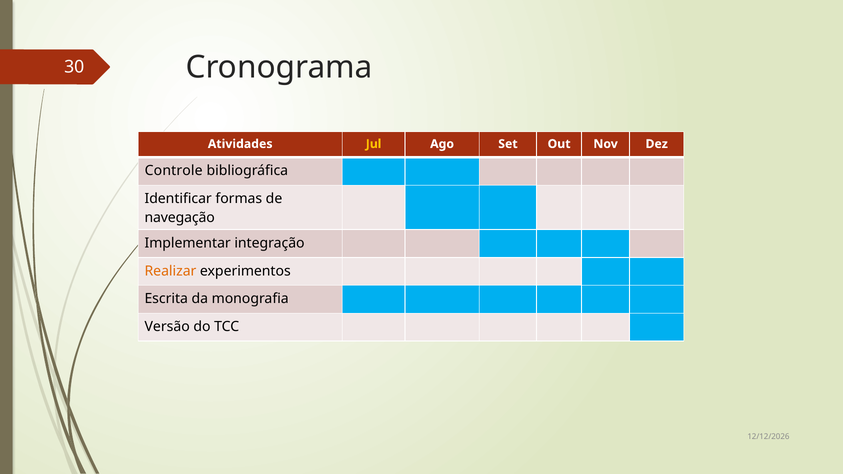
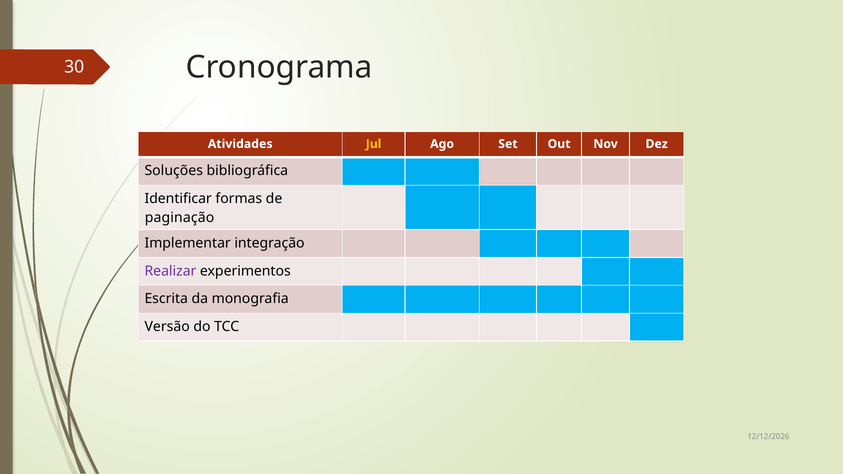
Controle: Controle -> Soluções (174, 171)
navegação: navegação -> paginação (180, 218)
Realizar colour: orange -> purple (170, 271)
